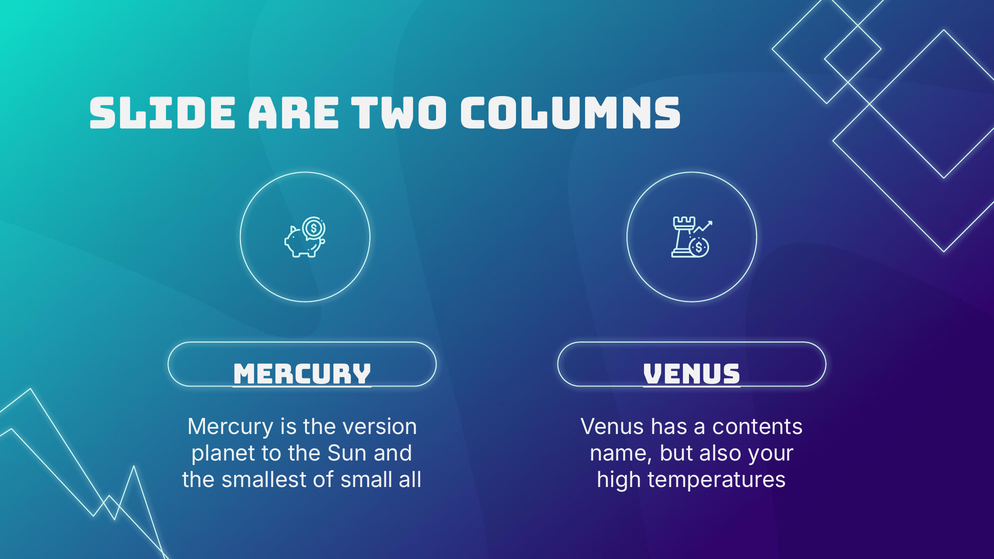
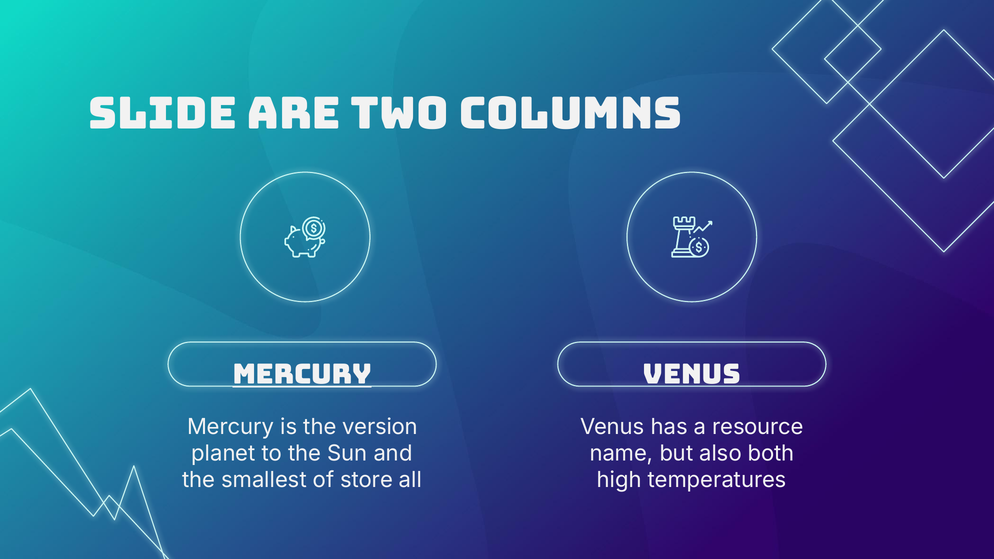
venus underline: present -> none (692, 375)
contents: contents -> resource (758, 427)
your: your -> both (771, 453)
small: small -> store (367, 480)
